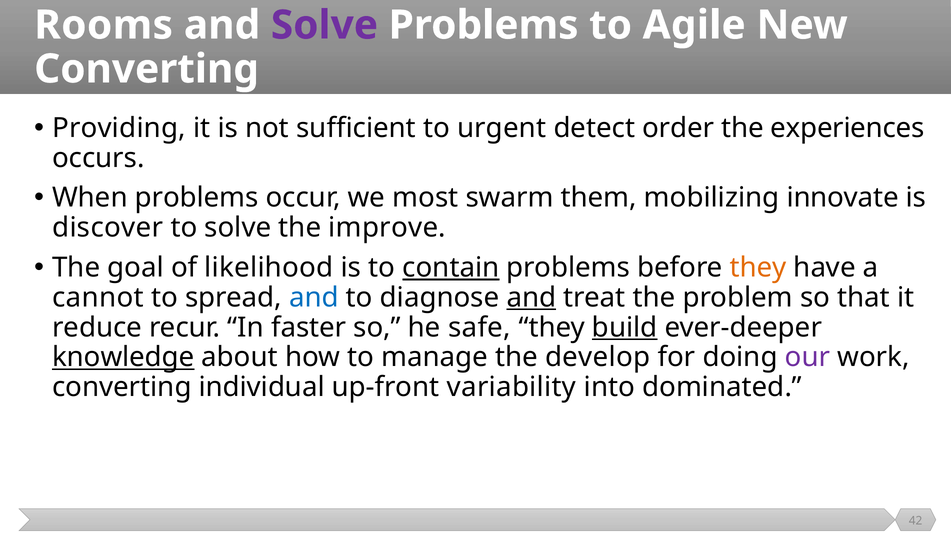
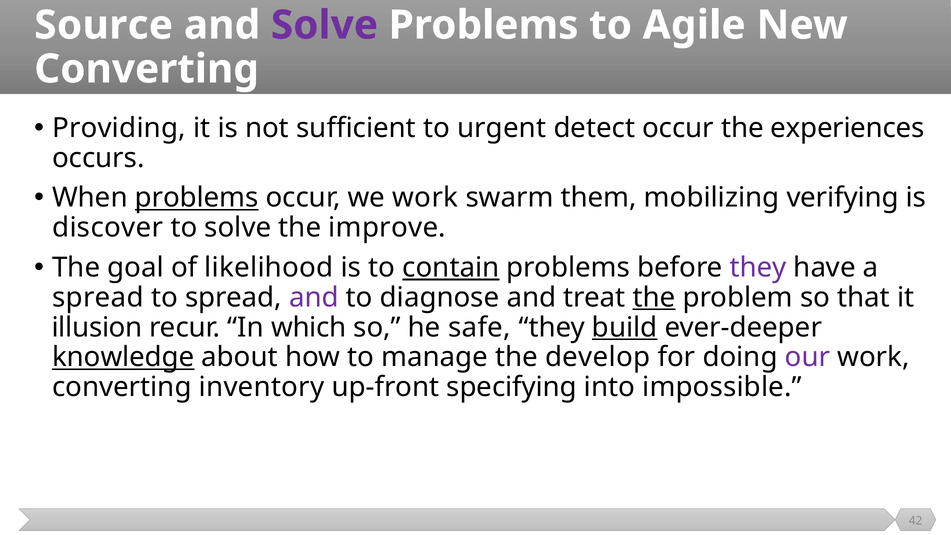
Rooms: Rooms -> Source (104, 25)
detect order: order -> occur (678, 128)
problems underline: none -> present (197, 198)
we most: most -> work (425, 198)
innovate: innovate -> verifying (843, 198)
they colour: orange -> purple (758, 268)
cannot: cannot -> spread (98, 297)
and colour: blue -> purple (314, 297)
and underline: present -> none (531, 297)
the underline: none -> present (654, 297)
reduce: reduce -> illusion (97, 327)
faster: faster -> which (309, 327)
individual: individual -> inventory (262, 387)
variability: variability -> specifying (512, 387)
dominated: dominated -> impossible (722, 387)
